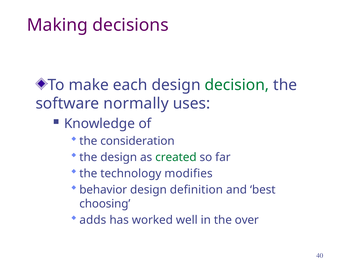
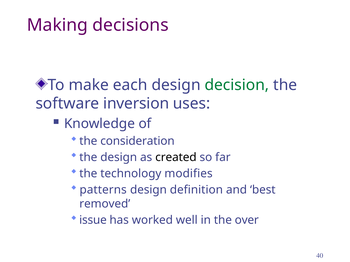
normally: normally -> inversion (136, 104)
created colour: green -> black (176, 158)
behavior: behavior -> patterns (103, 190)
choosing: choosing -> removed (105, 204)
adds: adds -> issue (93, 221)
